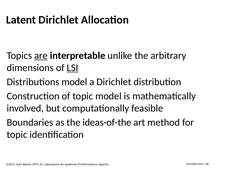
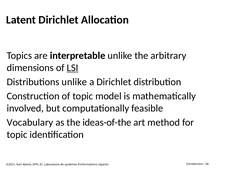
are underline: present -> none (41, 56)
Distributions model: model -> unlike (74, 82)
Boundaries: Boundaries -> Vocabulary (30, 122)
